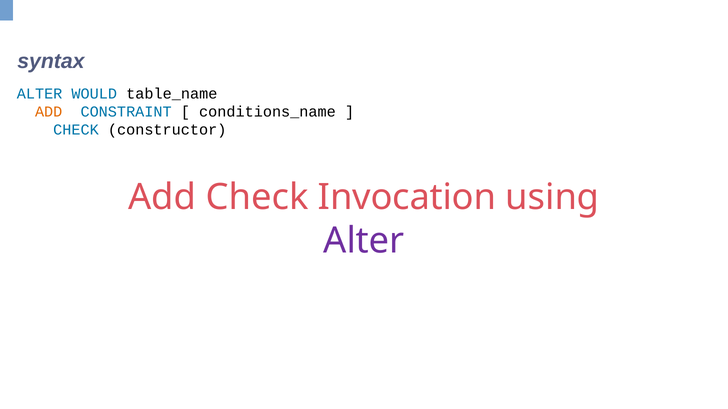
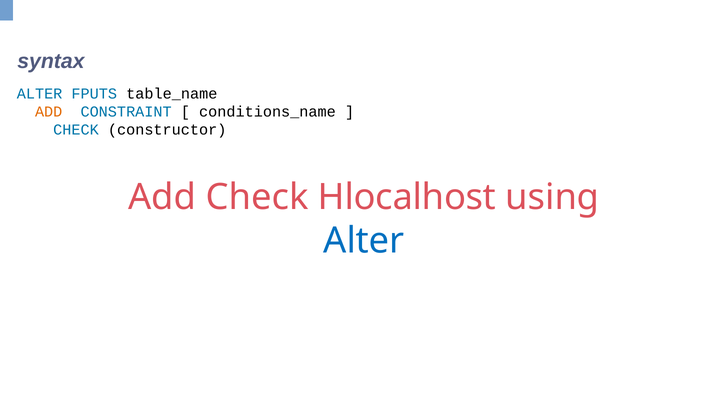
WOULD: WOULD -> FPUTS (94, 94)
Invocation: Invocation -> Hlocalhost (407, 197)
Alter colour: purple -> blue (364, 241)
